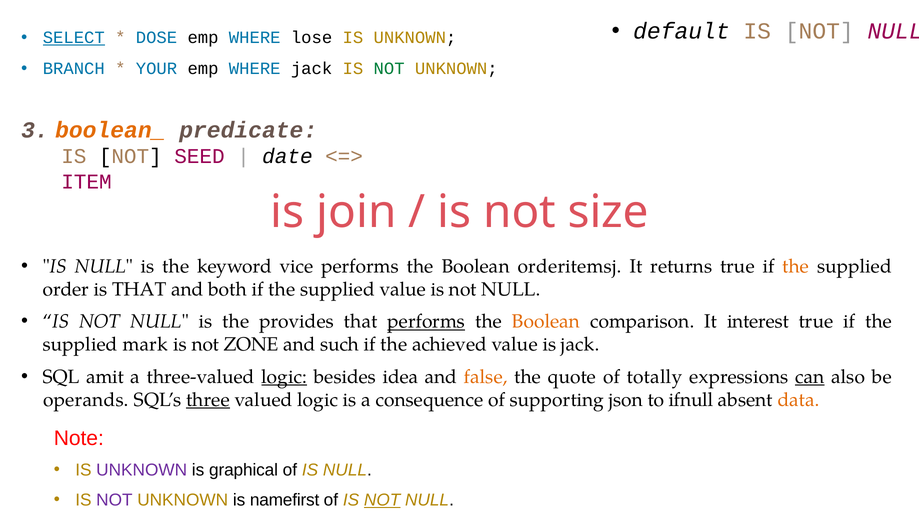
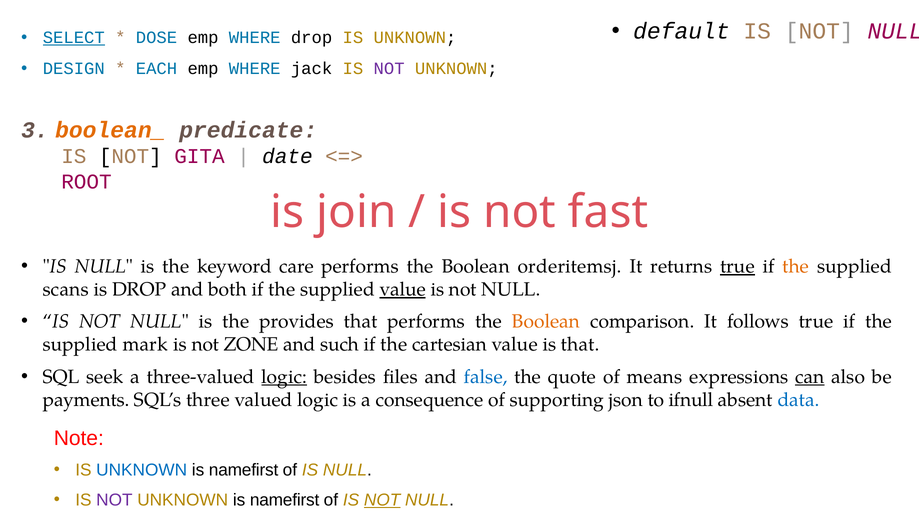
WHERE lose: lose -> drop (312, 38)
BRANCH: BRANCH -> DESIGN (74, 69)
YOUR: YOUR -> EACH (156, 69)
NOT colour: green -> purple (389, 69)
SEED: SEED -> GITA (199, 156)
ITEM: ITEM -> ROOT (86, 182)
size: size -> fast (608, 212)
vice: vice -> care (297, 266)
true underline: none -> present (737, 266)
order: order -> scans (66, 289)
is THAT: THAT -> DROP (139, 289)
value underline: none -> present (403, 289)
performs underline: present -> none (426, 322)
interest: interest -> follows (758, 322)
achieved: achieved -> cartesian (449, 345)
is jack: jack -> that (580, 345)
amit: amit -> seek (105, 377)
idea: idea -> files (400, 377)
false colour: orange -> blue (486, 377)
totally: totally -> means (655, 377)
operands: operands -> payments (86, 400)
three underline: present -> none (208, 400)
data colour: orange -> blue (798, 400)
UNKNOWN colour: purple -> blue (142, 470)
graphical: graphical -> namefirst (244, 470)
